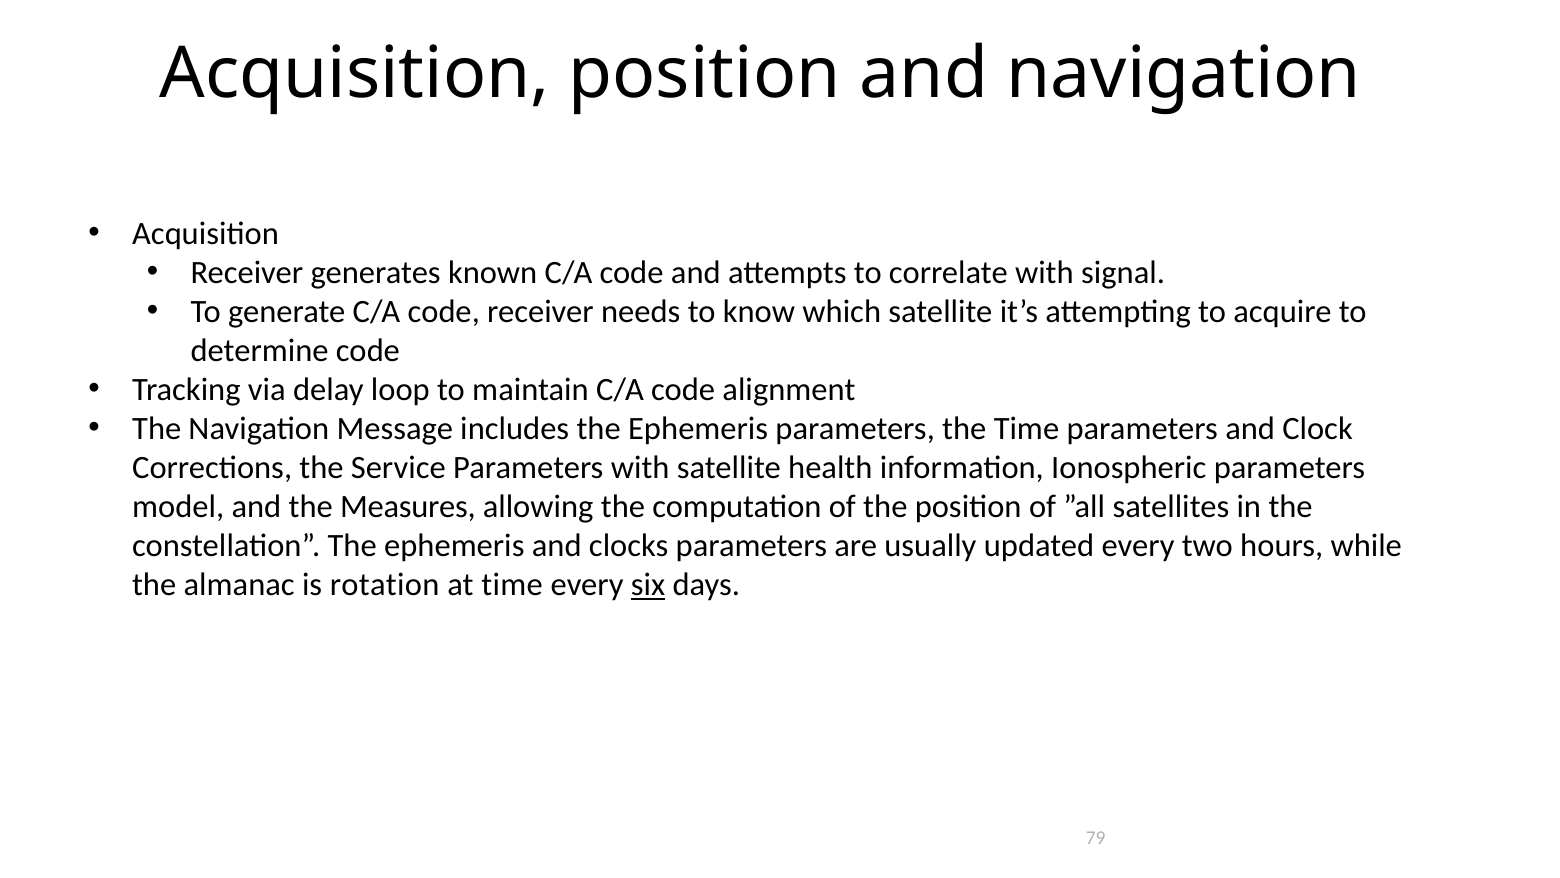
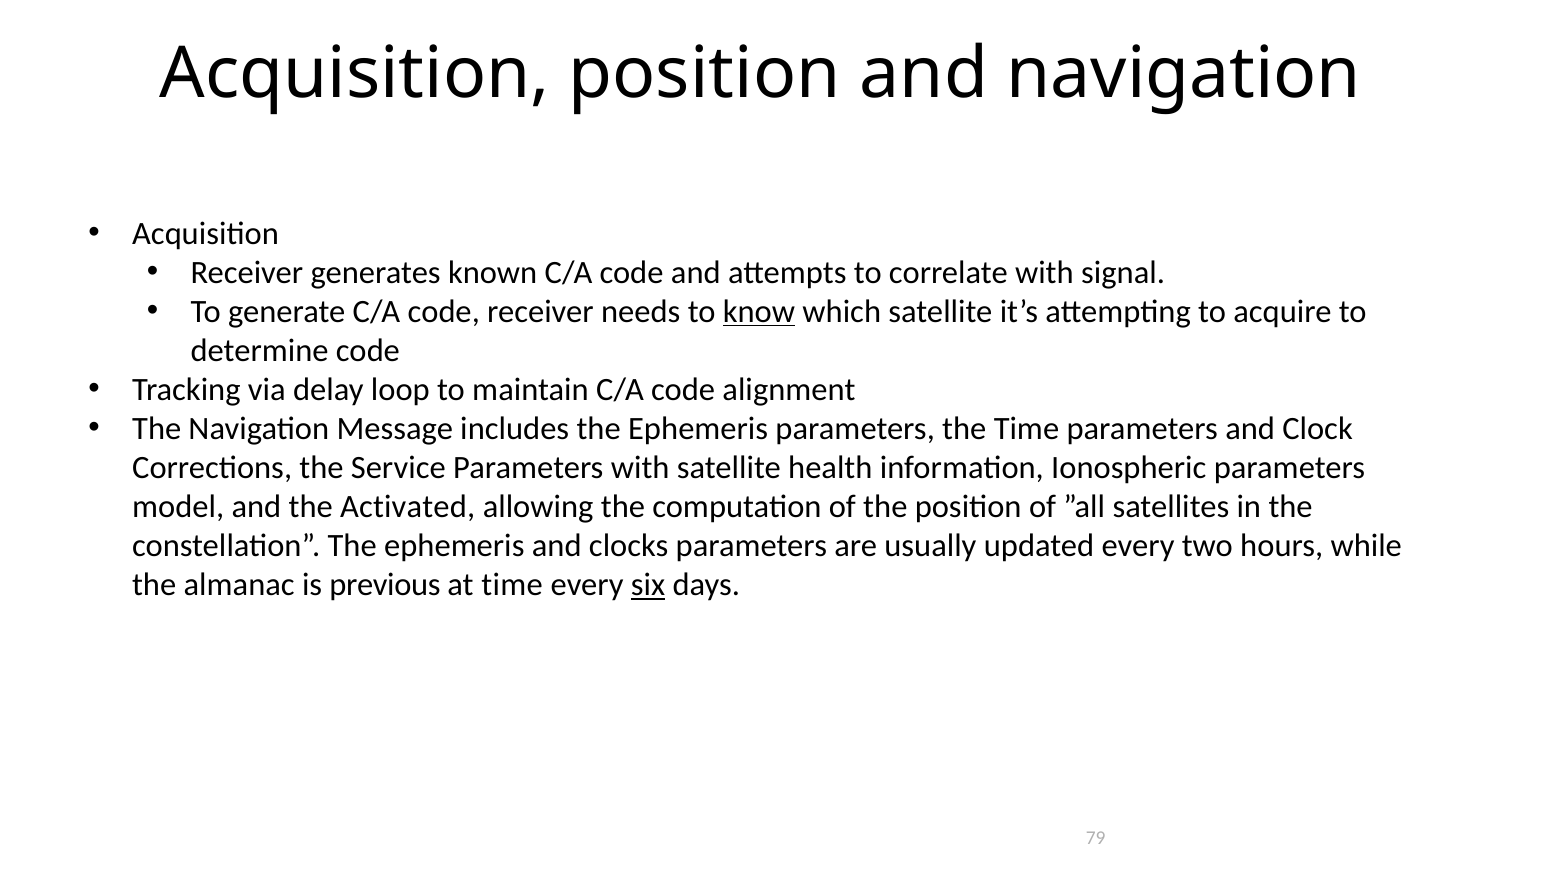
know underline: none -> present (759, 311)
Measures: Measures -> Activated (408, 506)
rotation: rotation -> previous (385, 584)
